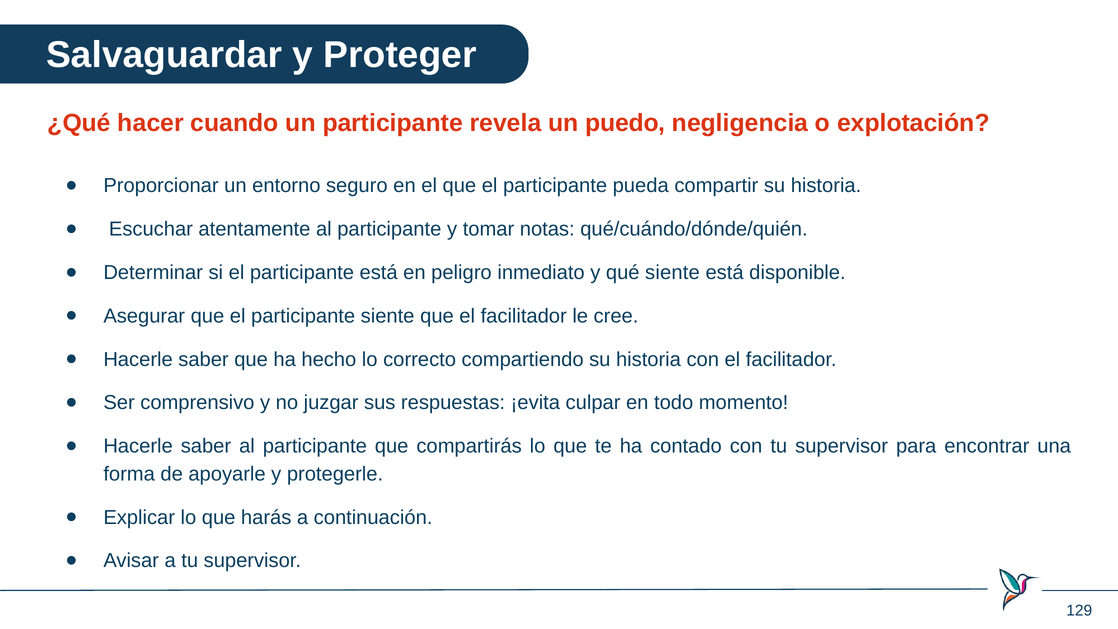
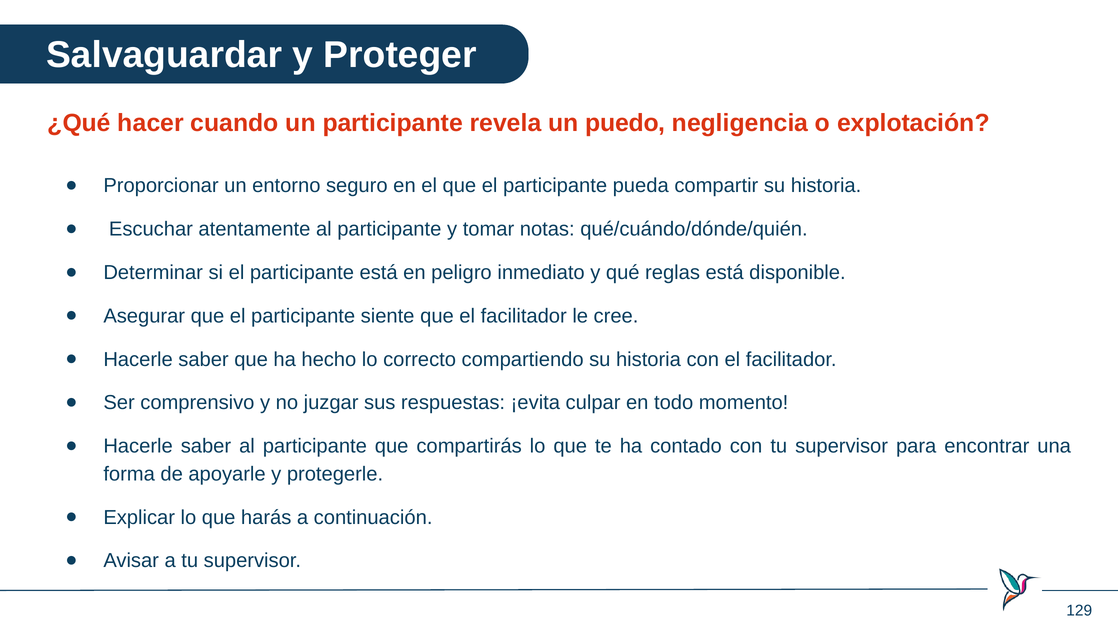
qué siente: siente -> reglas (673, 272)
